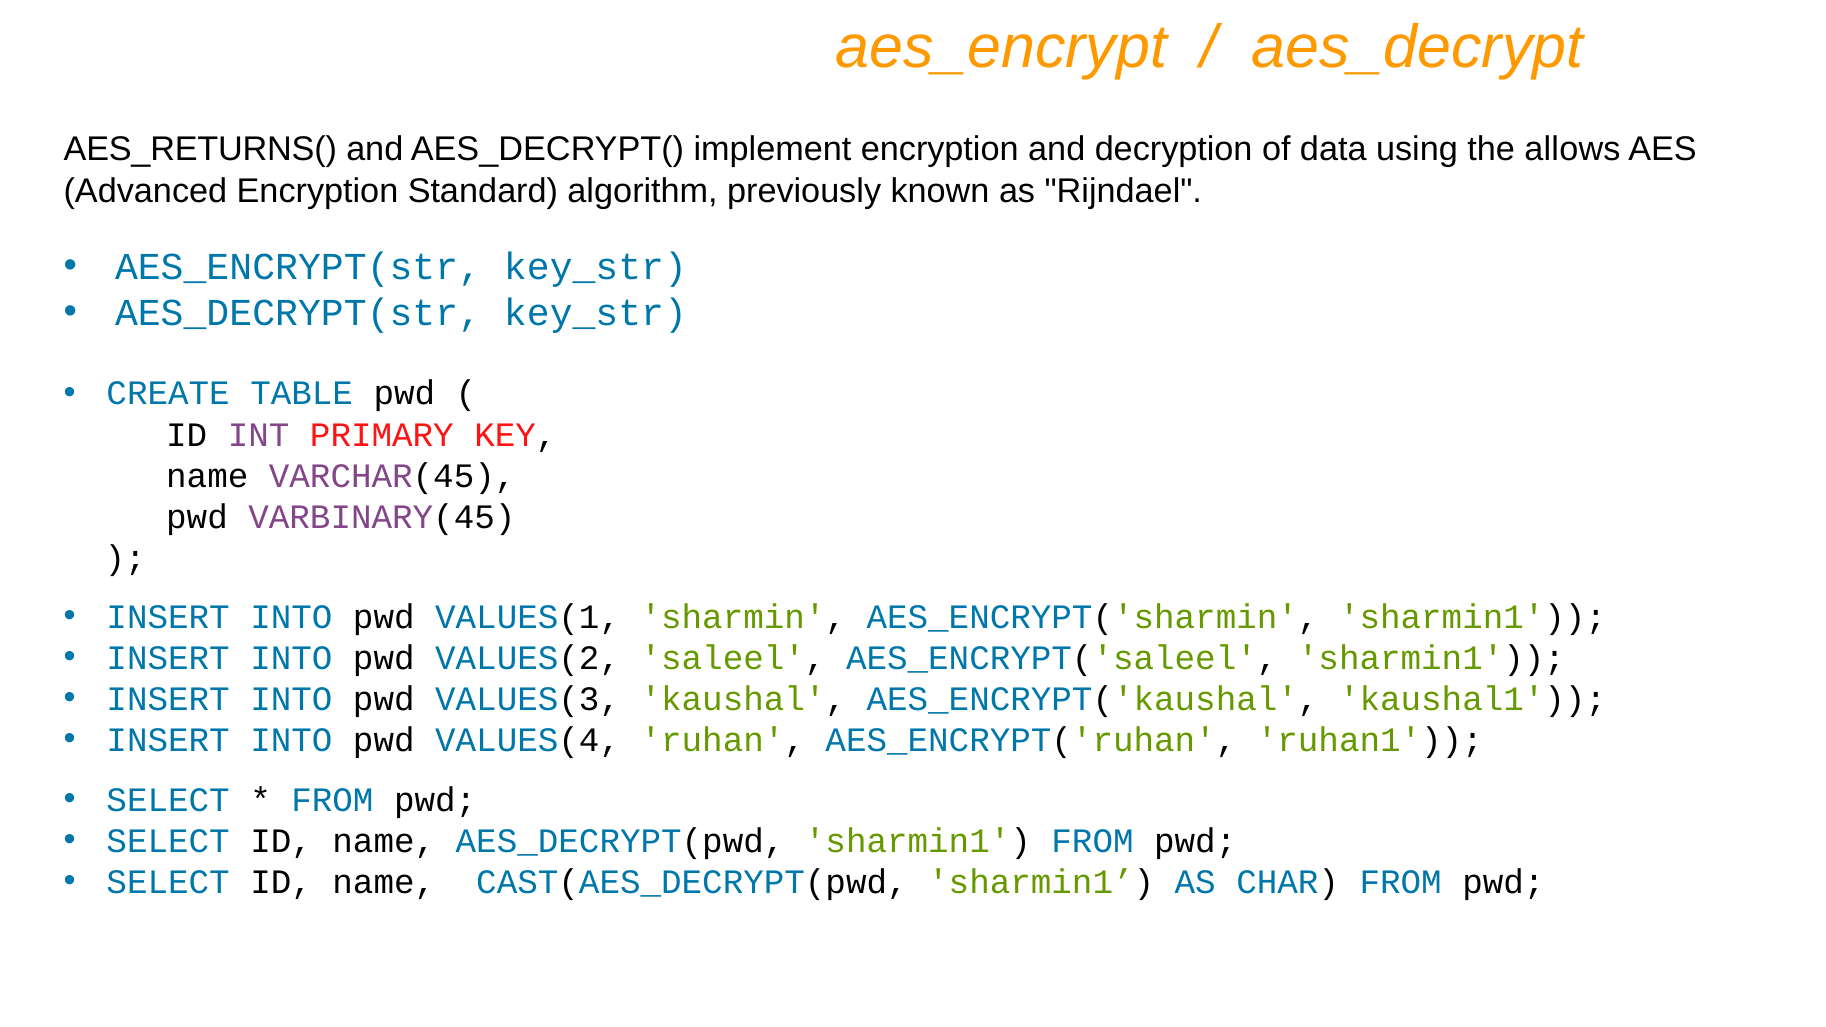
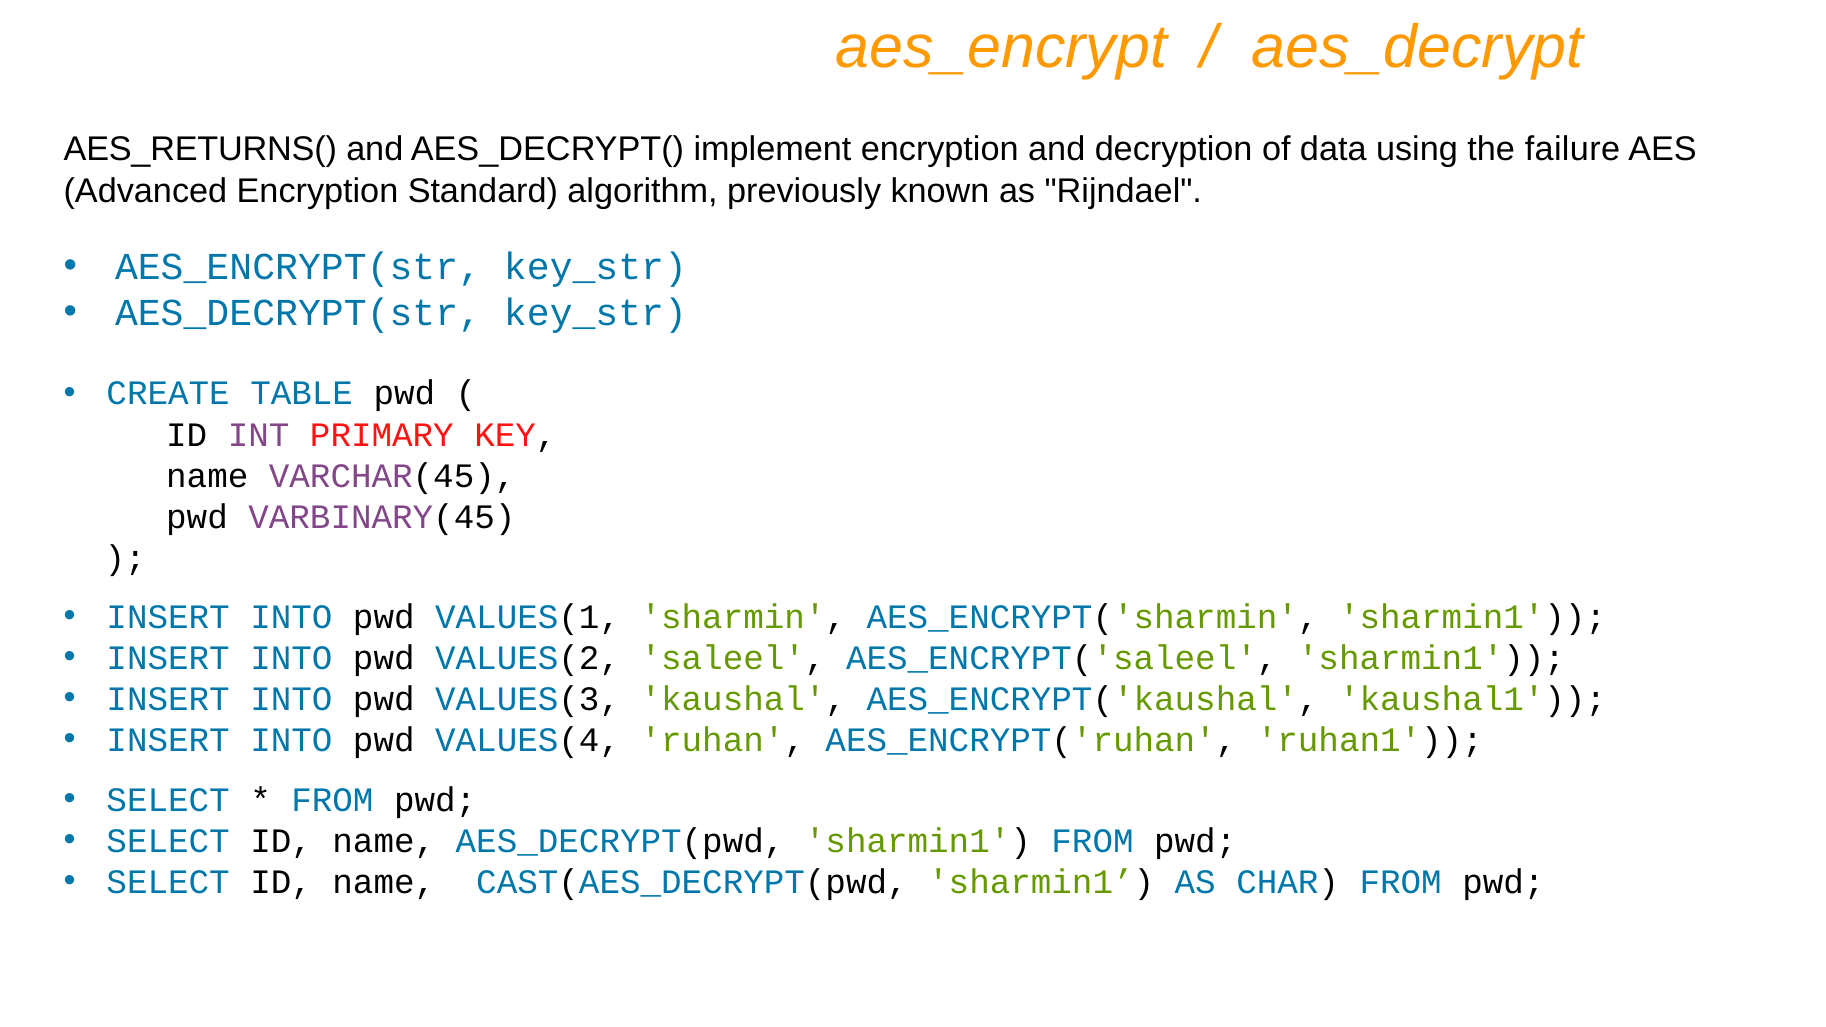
allows: allows -> failure (1572, 150)
